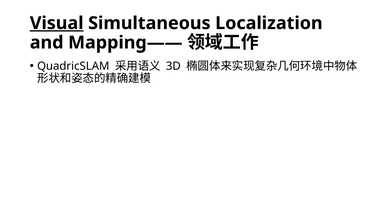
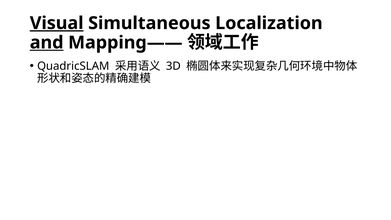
and underline: none -> present (47, 43)
